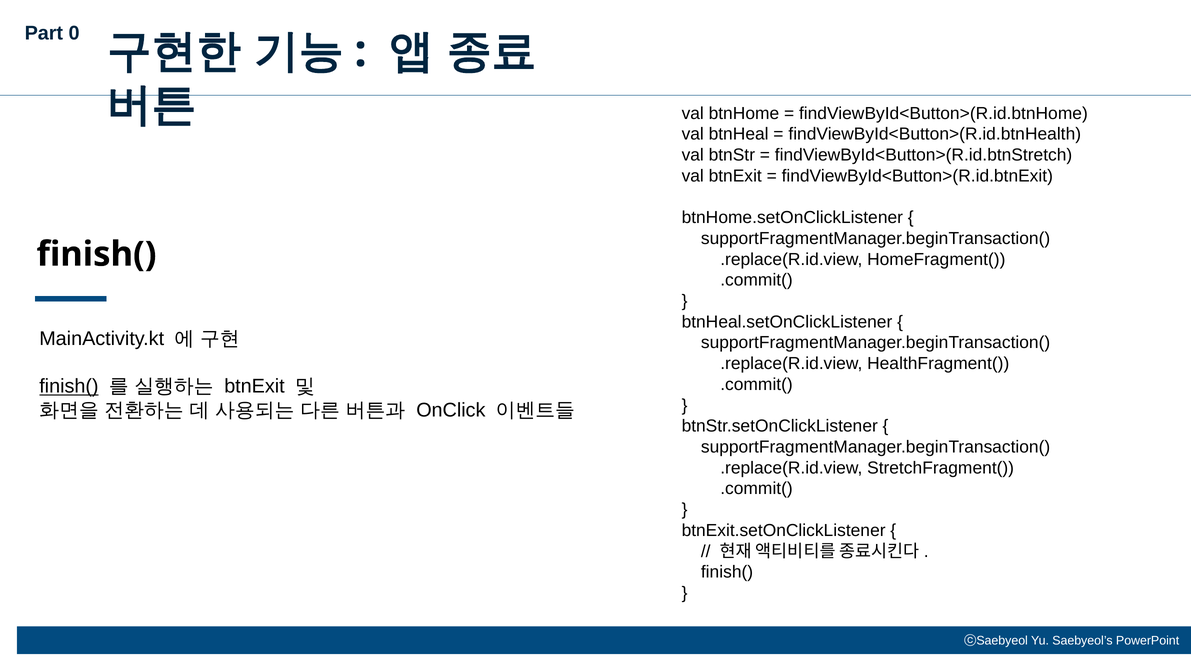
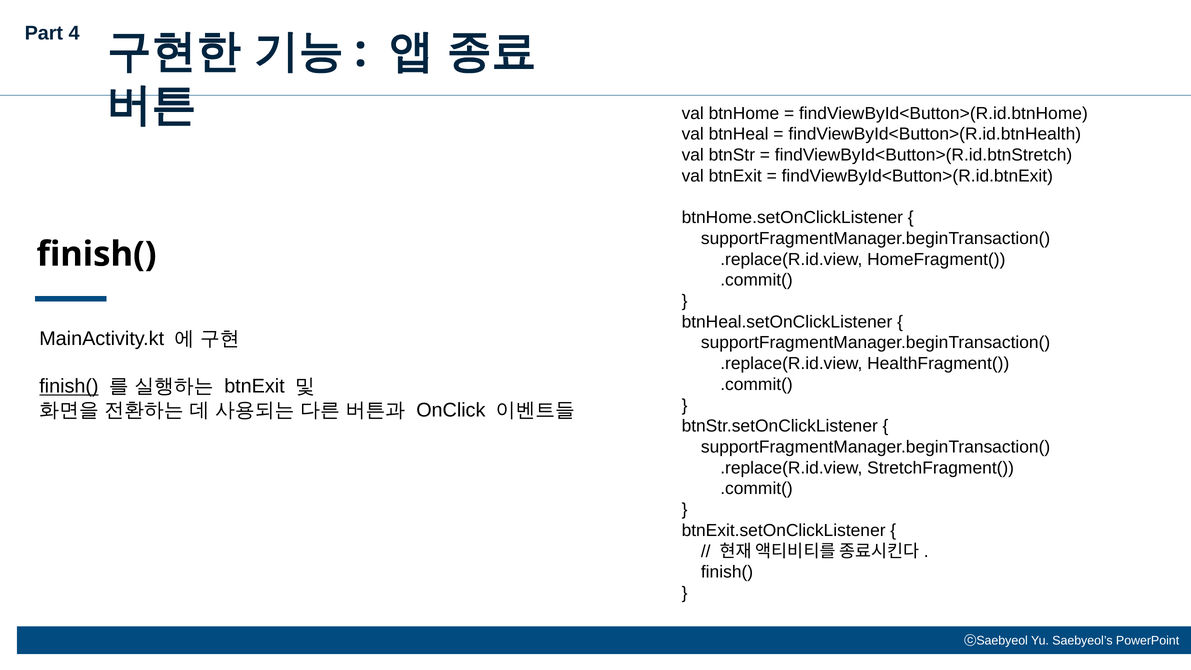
0: 0 -> 4 (74, 33)
